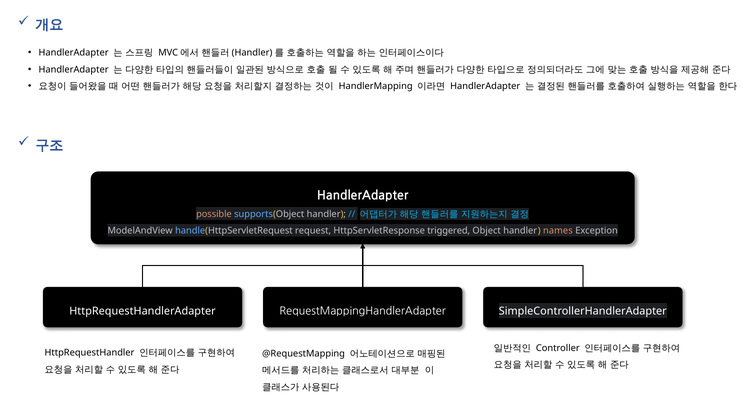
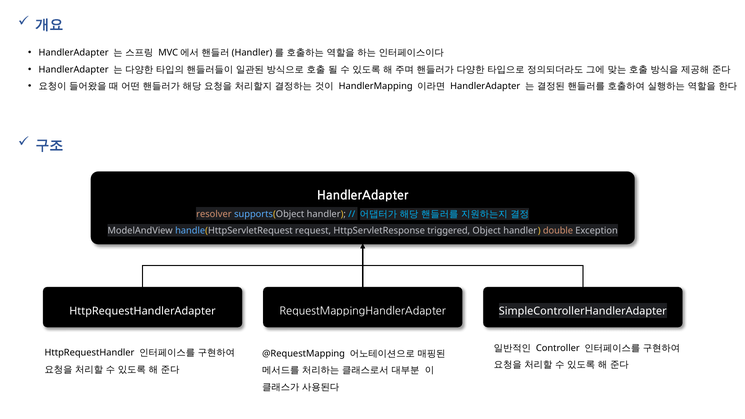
possible: possible -> resolver (214, 214)
names: names -> double (558, 231)
